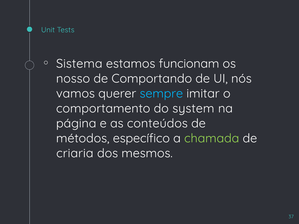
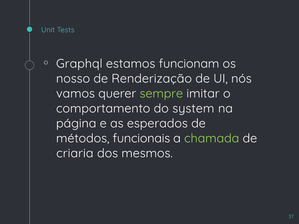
Sistema: Sistema -> Graphql (79, 64)
Comportando: Comportando -> Renderização (152, 79)
sempre colour: light blue -> light green (161, 94)
conteúdos: conteúdos -> esperados (157, 123)
específico: específico -> funcionais (141, 138)
